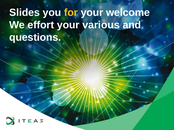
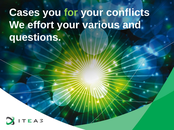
Slides: Slides -> Cases (25, 13)
for colour: yellow -> light green (71, 13)
welcome: welcome -> conflicts (128, 13)
